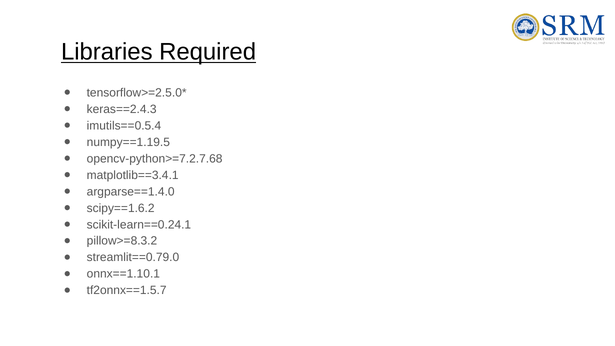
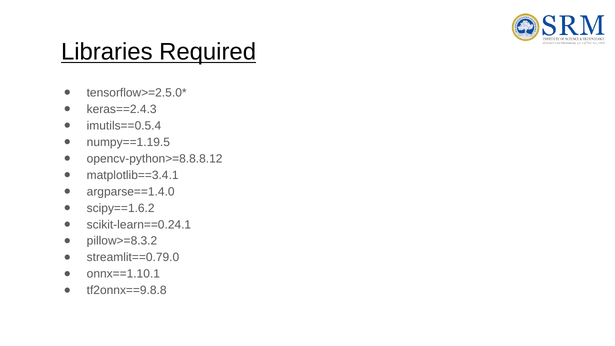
opencv-python>=7.2.7.68: opencv-python>=7.2.7.68 -> opencv-python>=8.8.8.12 (155, 159)
tf2onnx==1.5.7: tf2onnx==1.5.7 -> tf2onnx==9.8.8 (127, 290)
